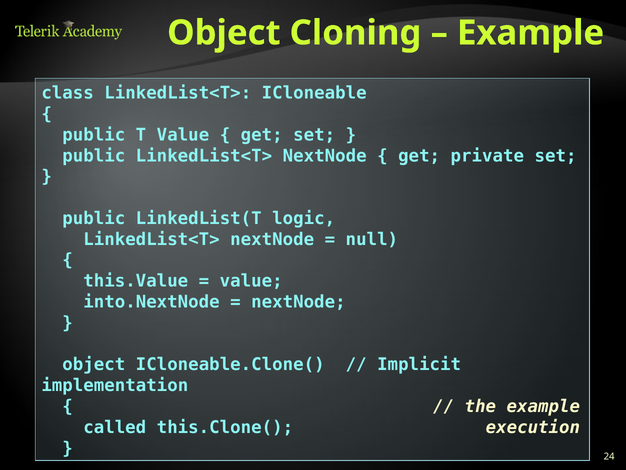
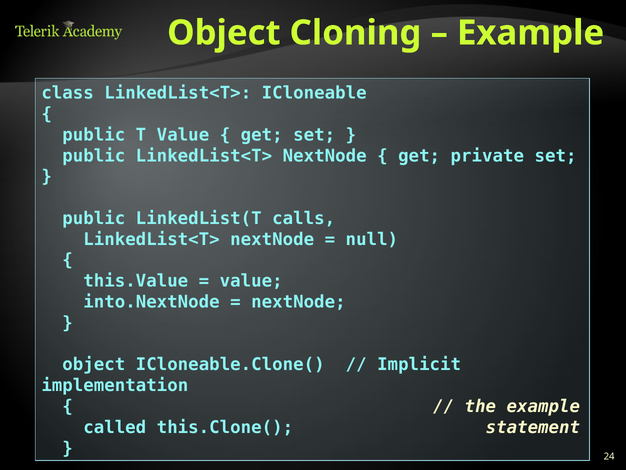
logic: logic -> calls (304, 218)
execution: execution -> statement (533, 427)
